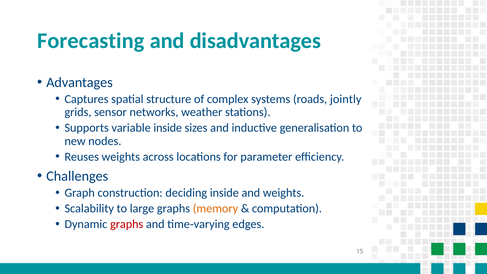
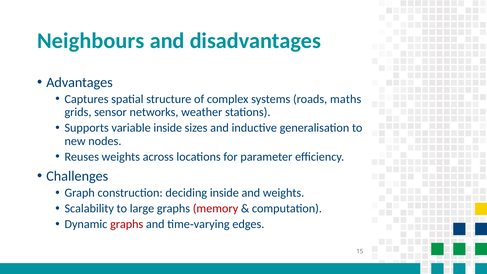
Forecasting: Forecasting -> Neighbours (91, 41)
jointly: jointly -> maths (346, 99)
memory colour: orange -> red (215, 208)
